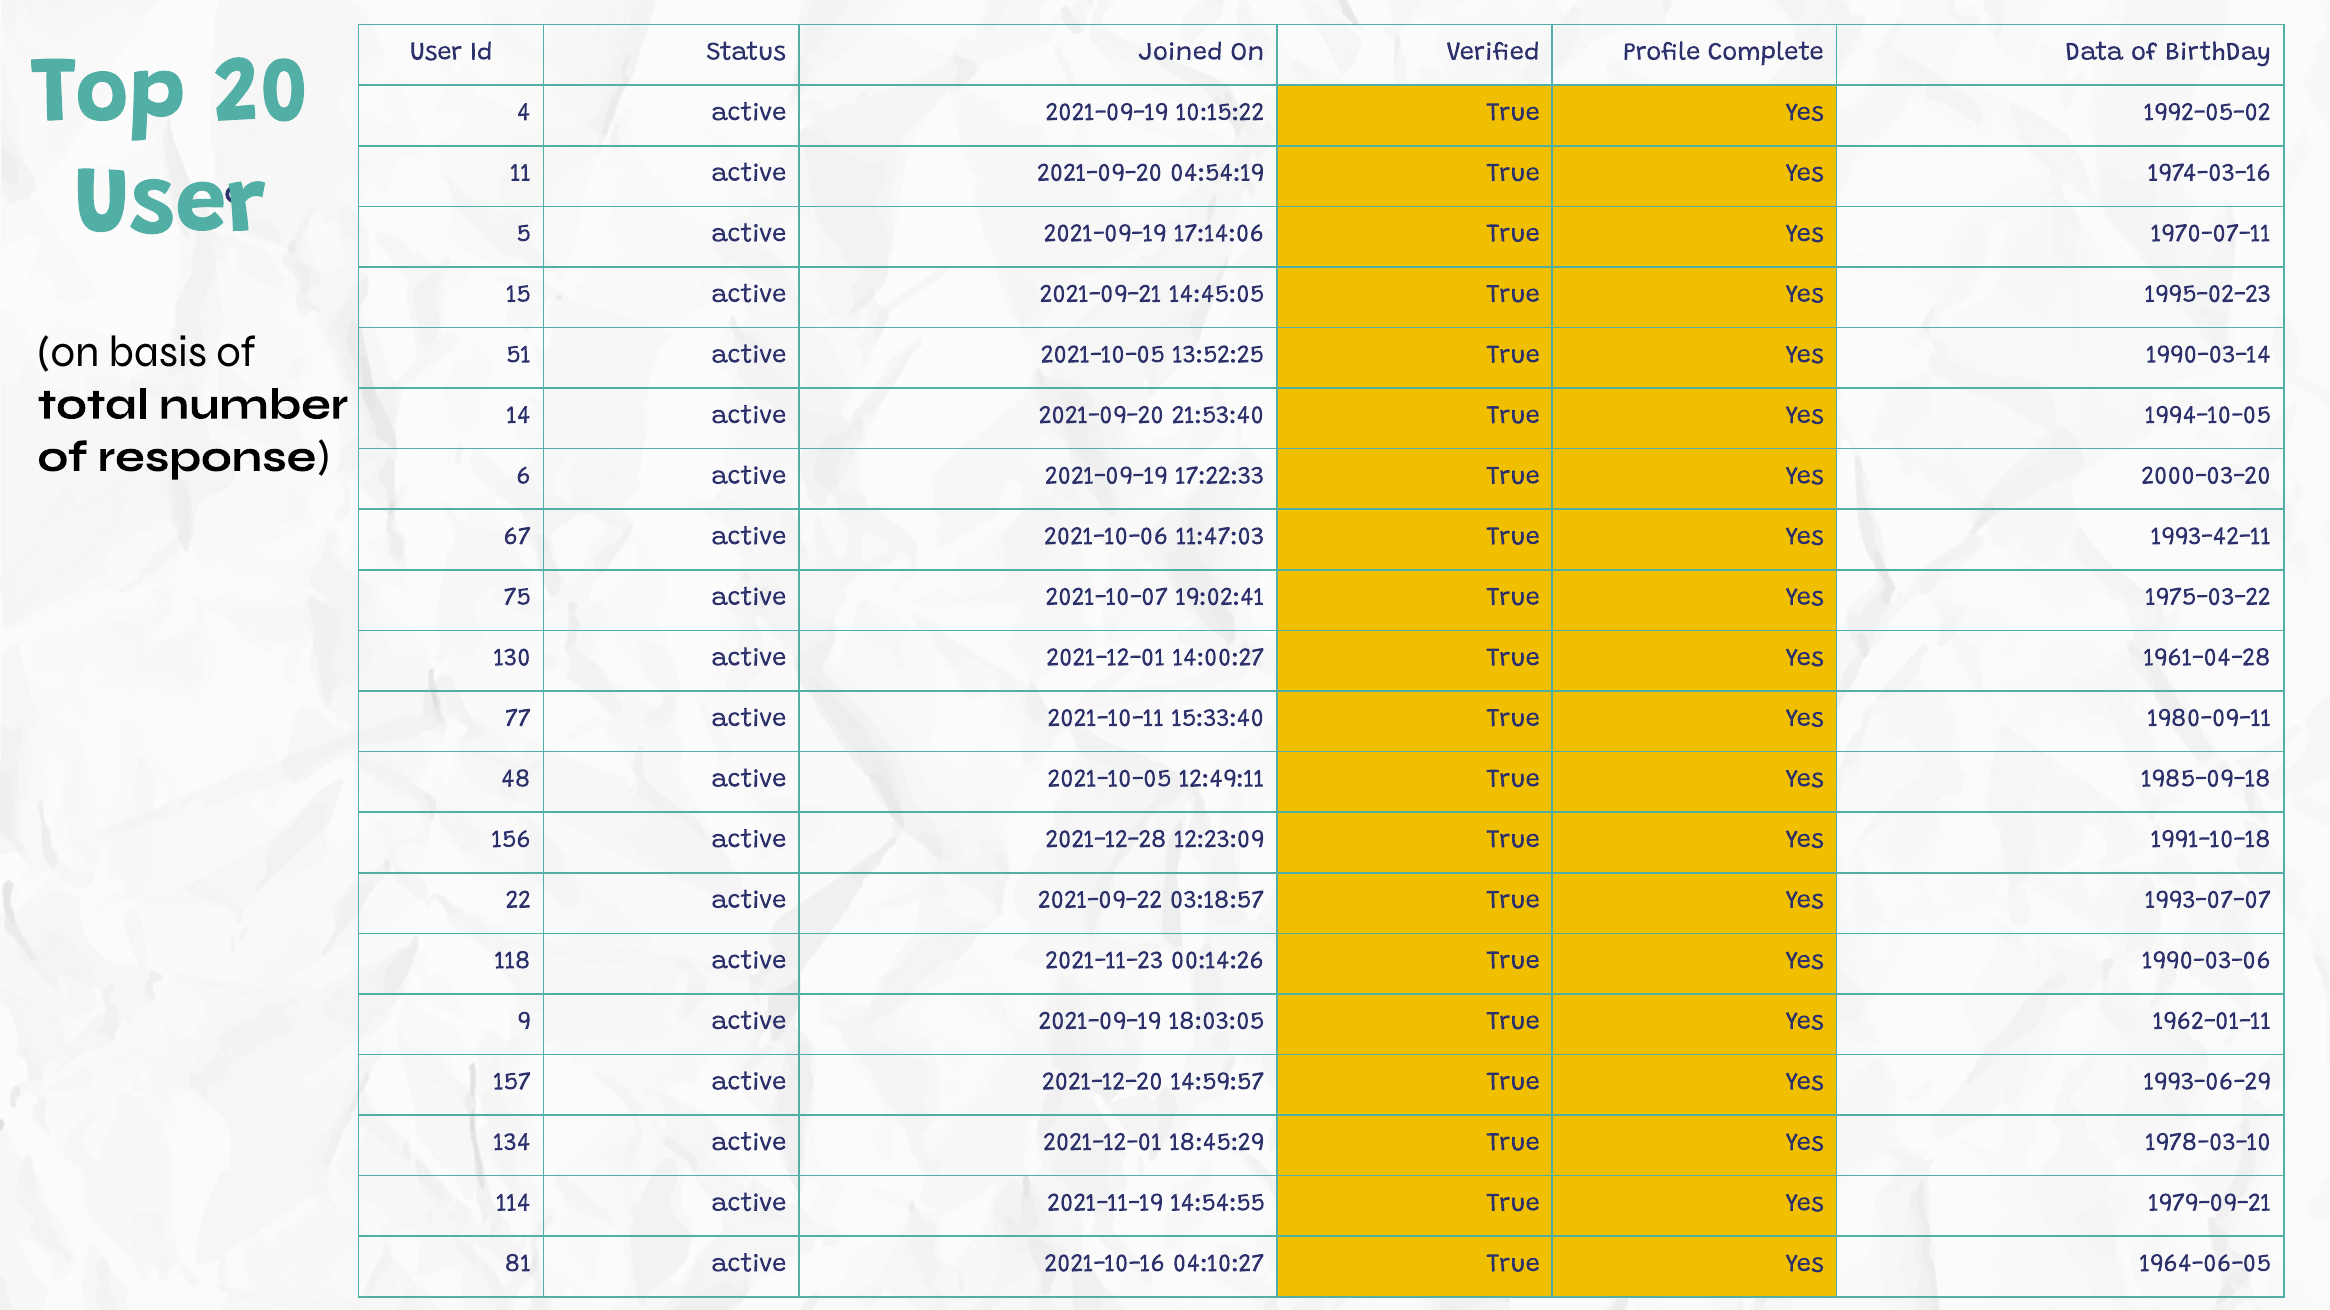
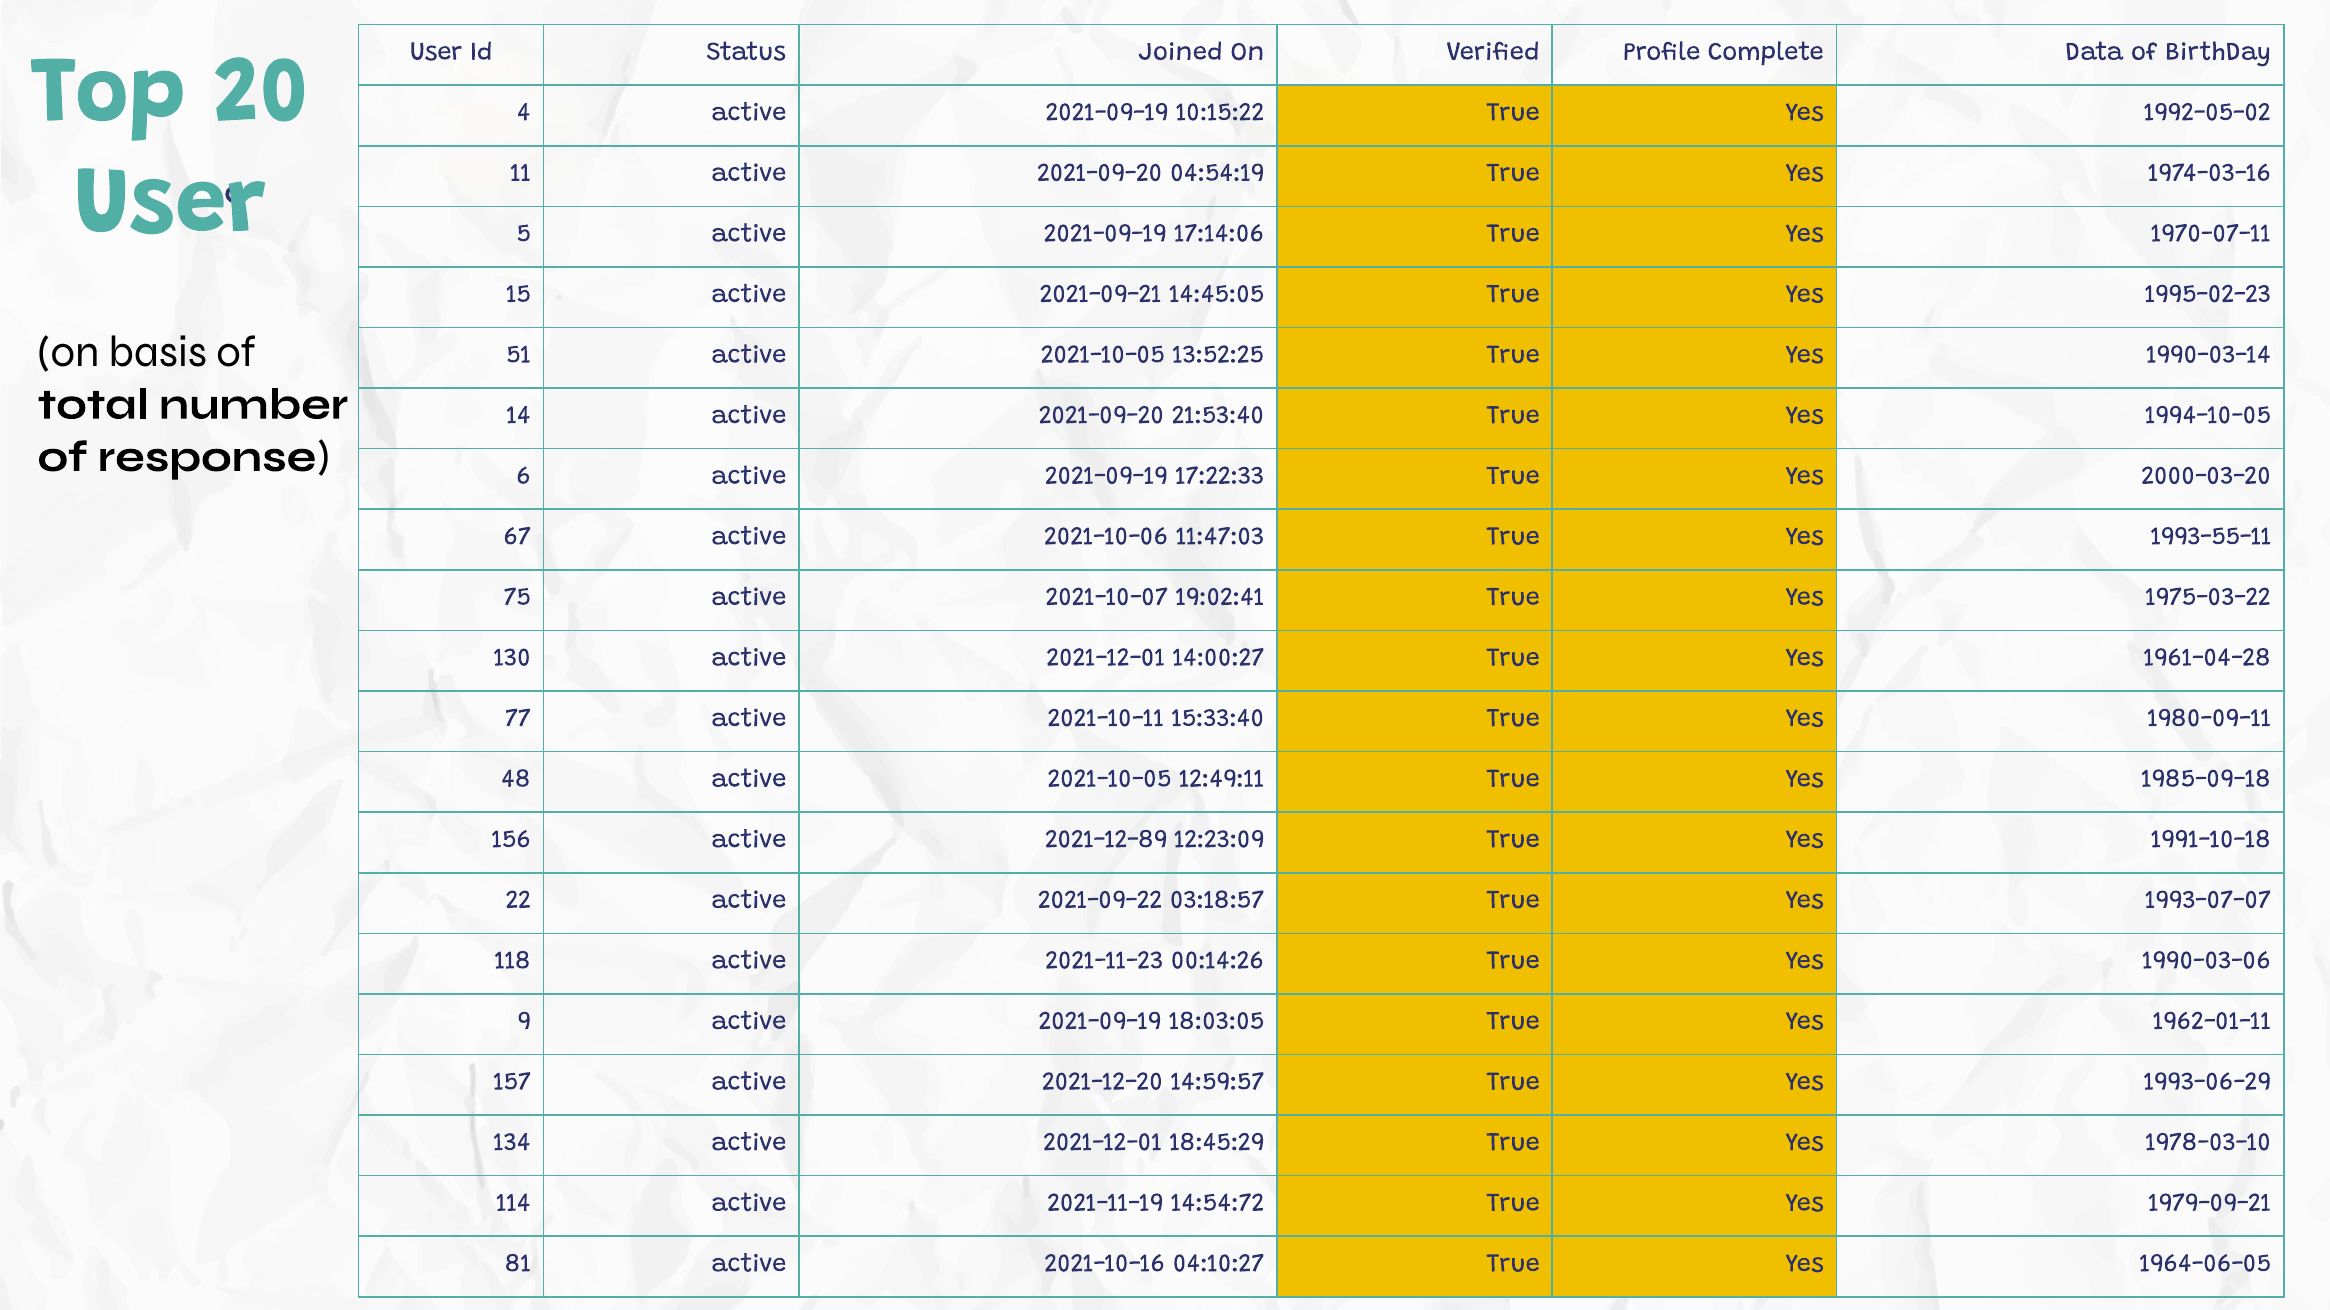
1993-42-11: 1993-42-11 -> 1993-55-11 (2211, 536)
2021-12-28: 2021-12-28 -> 2021-12-89 (1106, 839)
14:54:55: 14:54:55 -> 14:54:72 (1218, 1203)
